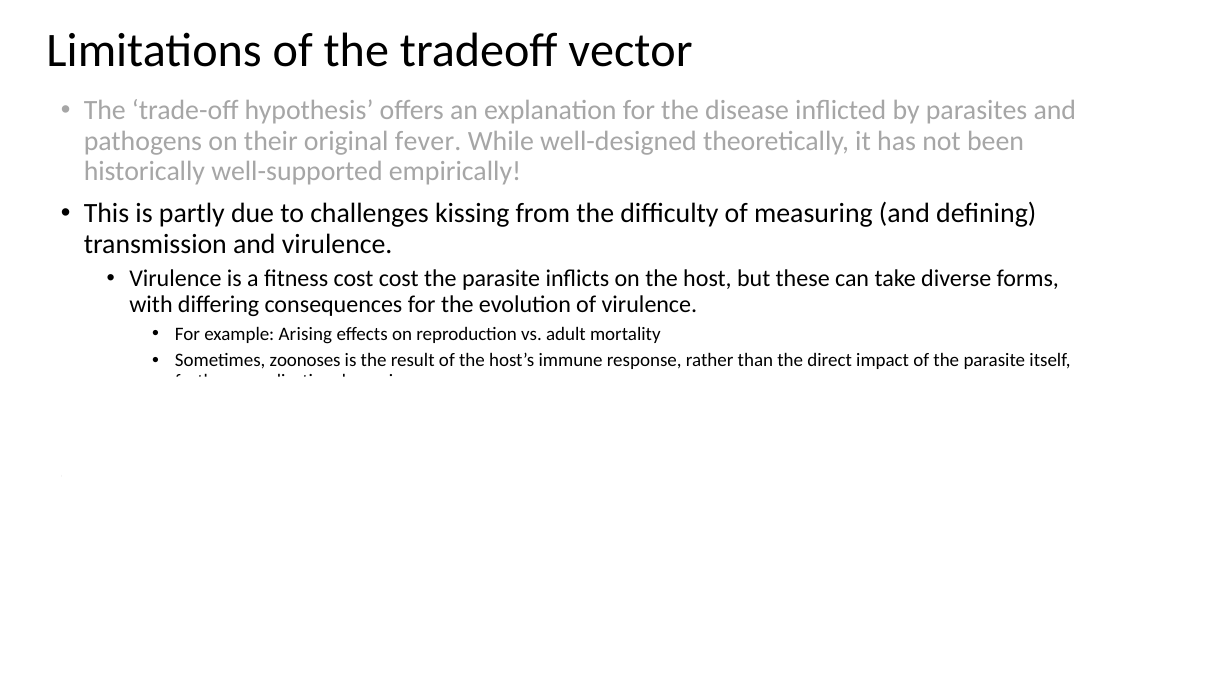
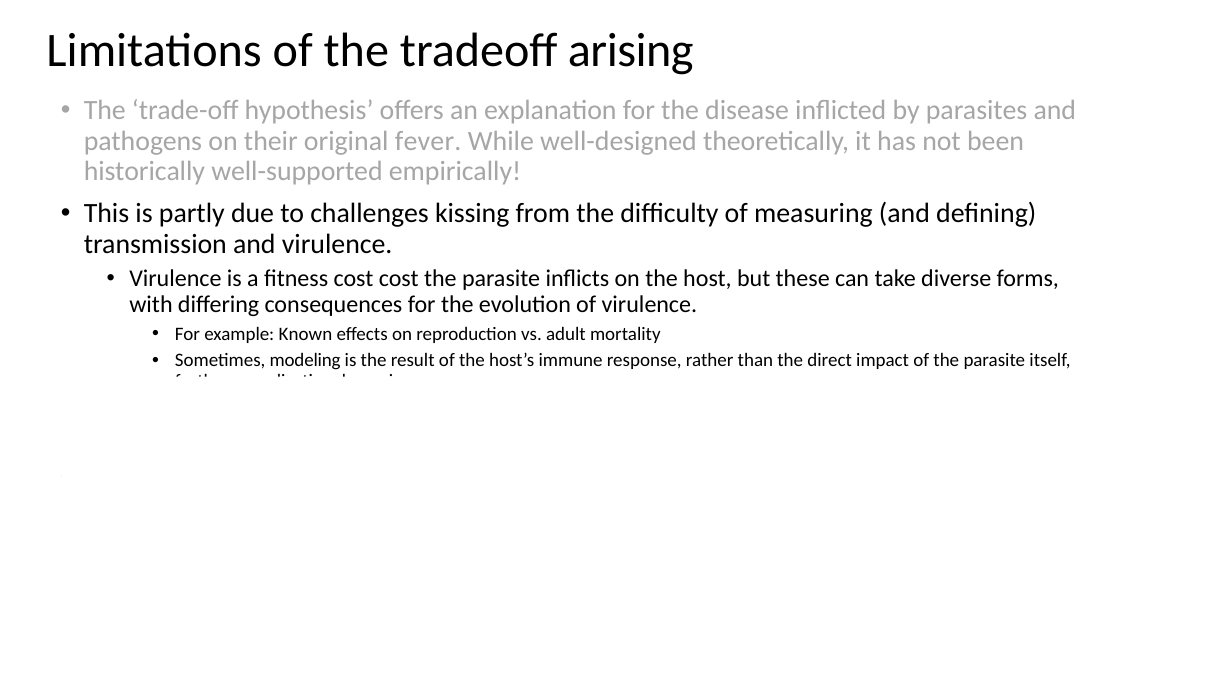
vector: vector -> arising (631, 51)
Arising: Arising -> Known (305, 334)
Sometimes zoonoses: zoonoses -> modeling (305, 361)
